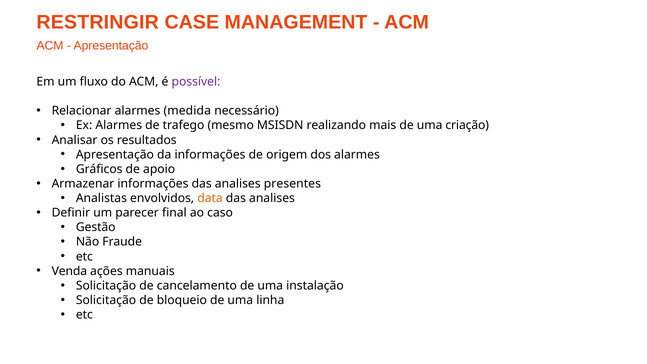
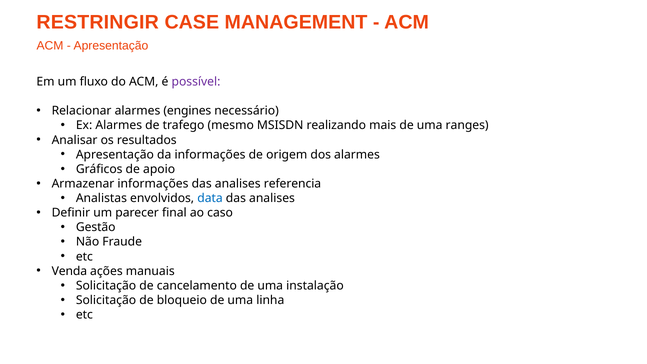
medida: medida -> engines (187, 111)
criação: criação -> ranges (467, 125)
presentes: presentes -> referencia (292, 184)
data colour: orange -> blue (210, 198)
